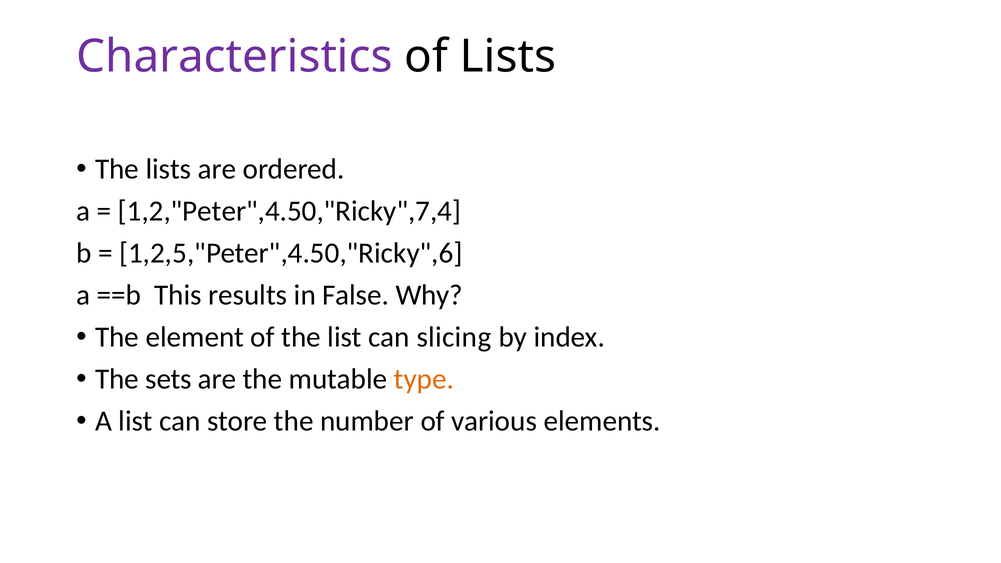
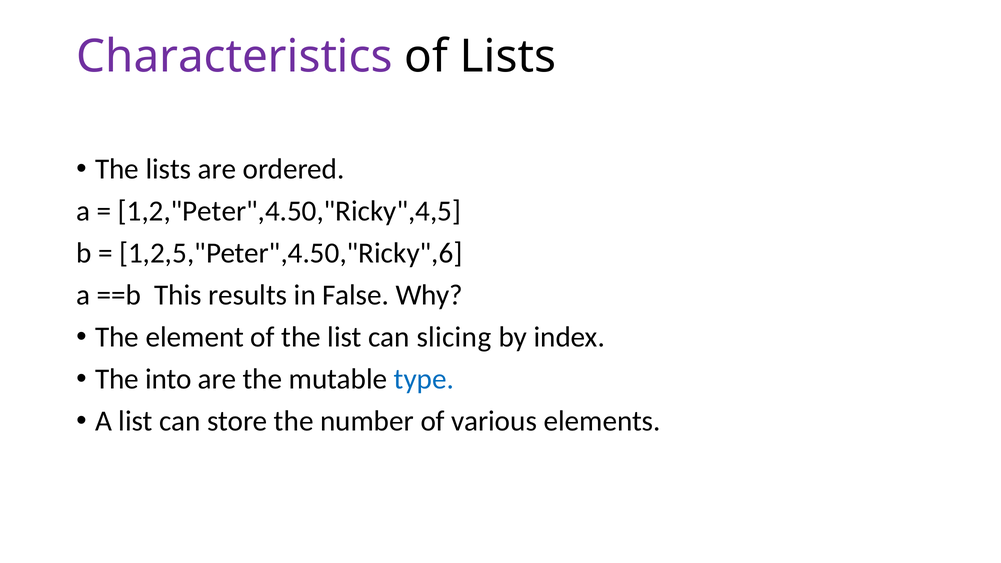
1,2,"Peter",4.50,"Ricky",7,4: 1,2,"Peter",4.50,"Ricky",7,4 -> 1,2,"Peter",4.50,"Ricky",4,5 (290, 211)
sets: sets -> into (169, 379)
type colour: orange -> blue (424, 379)
